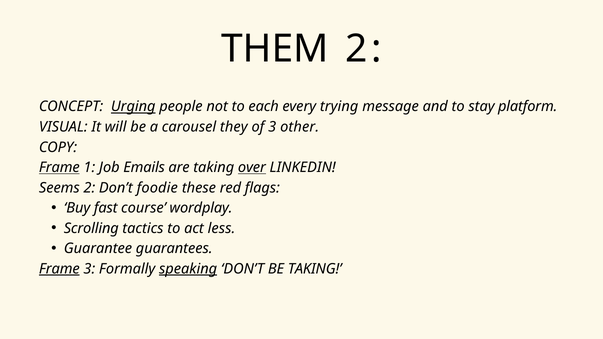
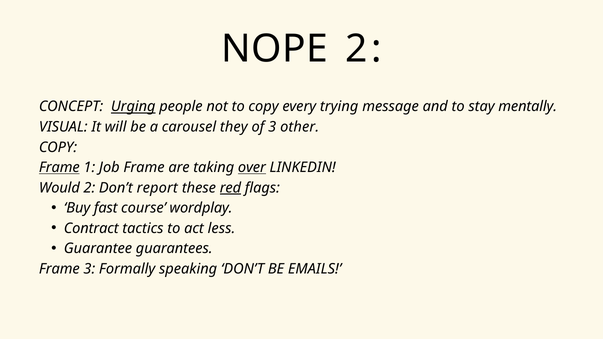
THEM: THEM -> NOPE (275, 49)
to each: each -> copy (264, 107)
platform: platform -> mentally (528, 107)
Job Emails: Emails -> Frame (144, 168)
Seems: Seems -> Would (59, 188)
foodie: foodie -> report (157, 188)
red underline: none -> present (230, 188)
Scrolling: Scrolling -> Contract (91, 228)
Frame underline: present -> none (59, 269)
speaking underline: present -> none (188, 269)
BE TAKING: TAKING -> EMAILS (315, 269)
